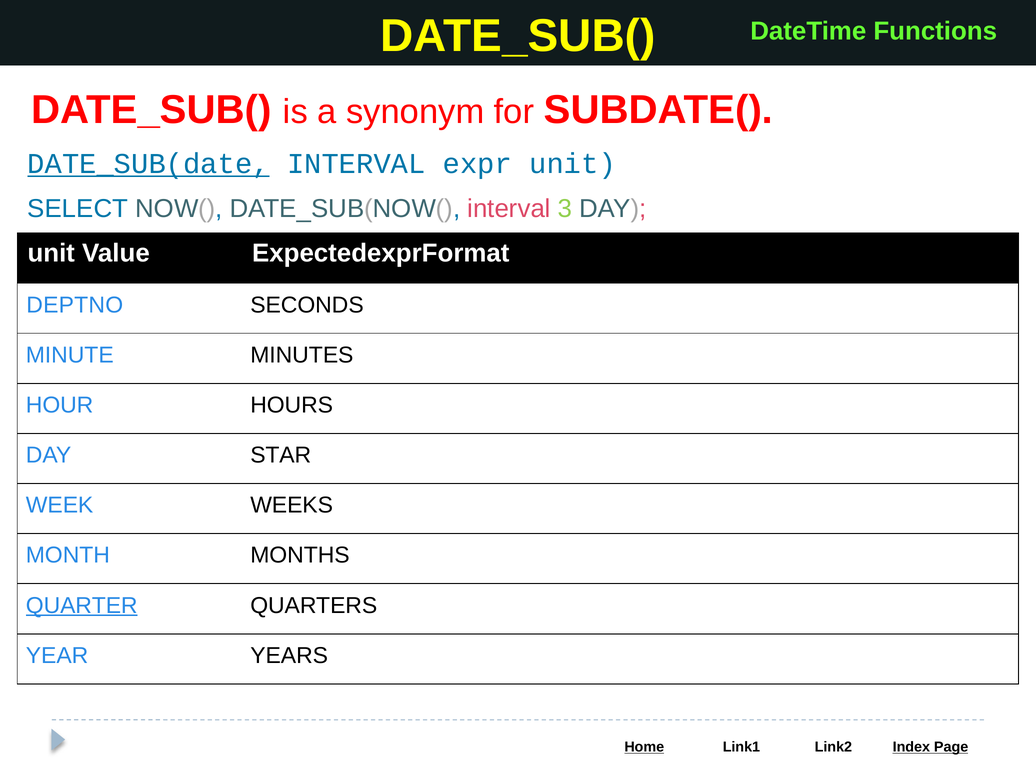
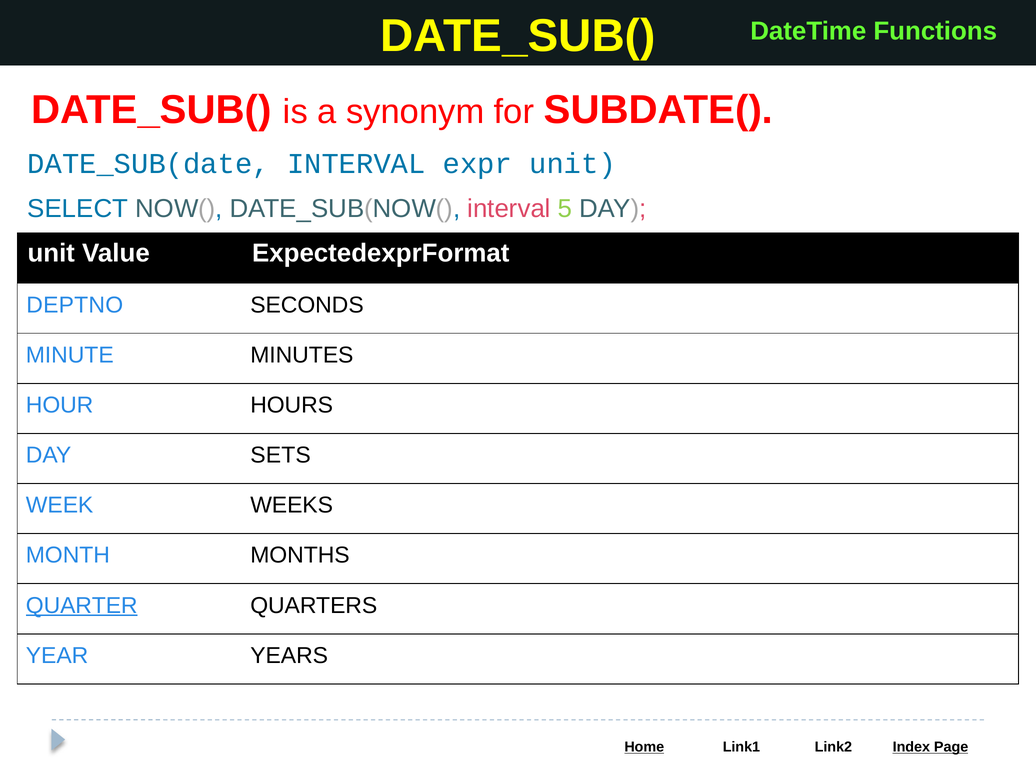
DATE_SUB(date underline: present -> none (149, 164)
3: 3 -> 5 (565, 209)
STAR: STAR -> SETS (281, 455)
